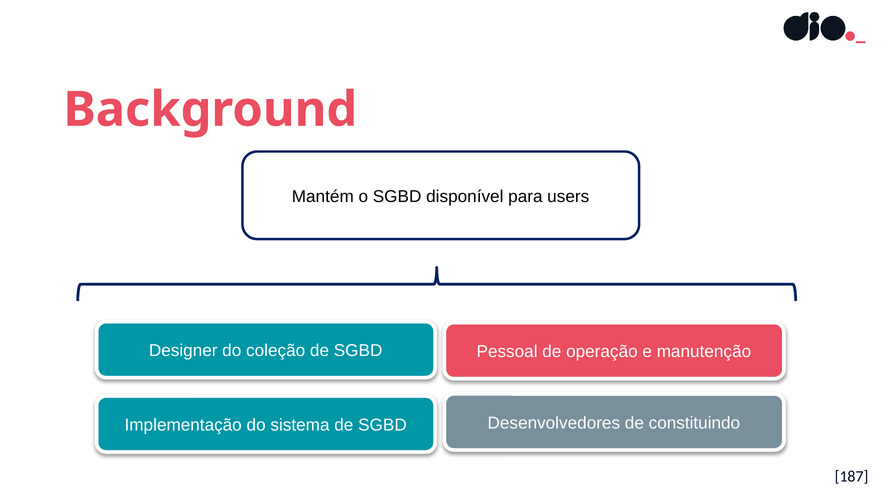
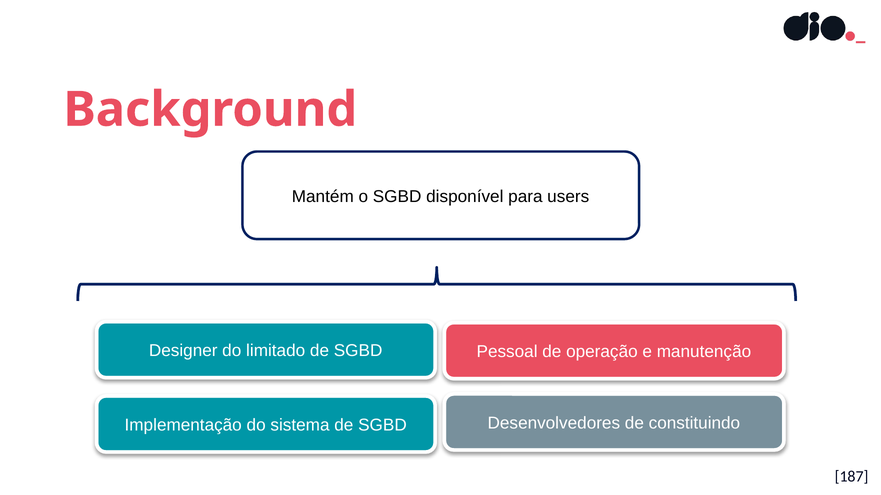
coleção: coleção -> limitado (276, 351)
